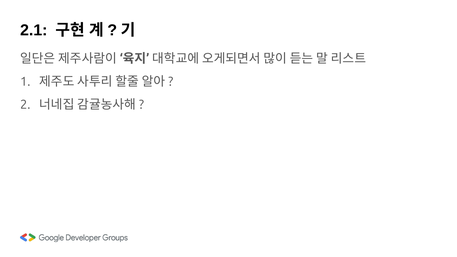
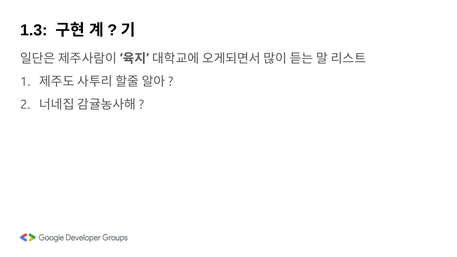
2.1: 2.1 -> 1.3 (34, 30)
